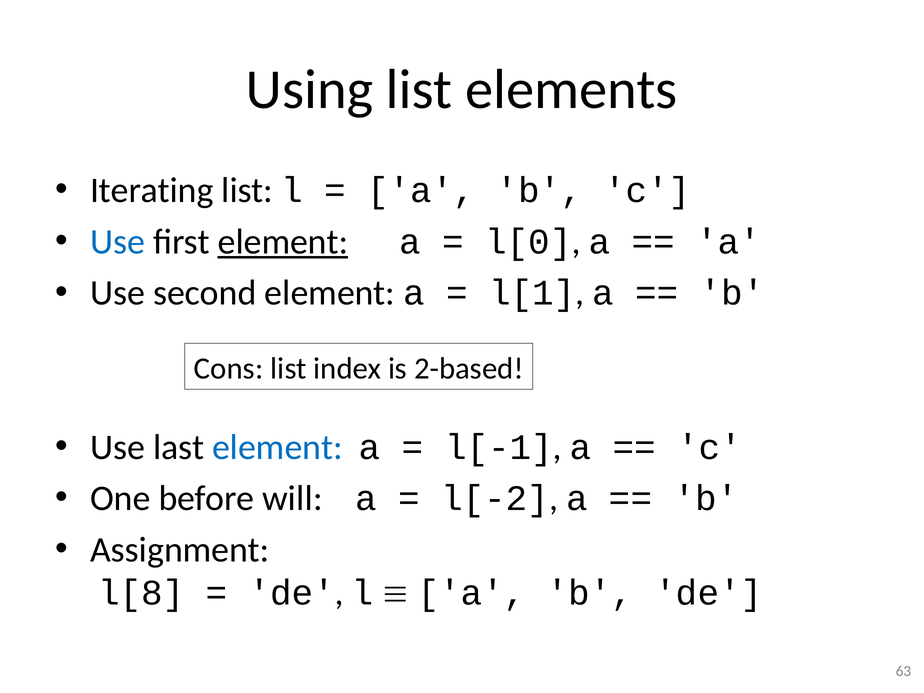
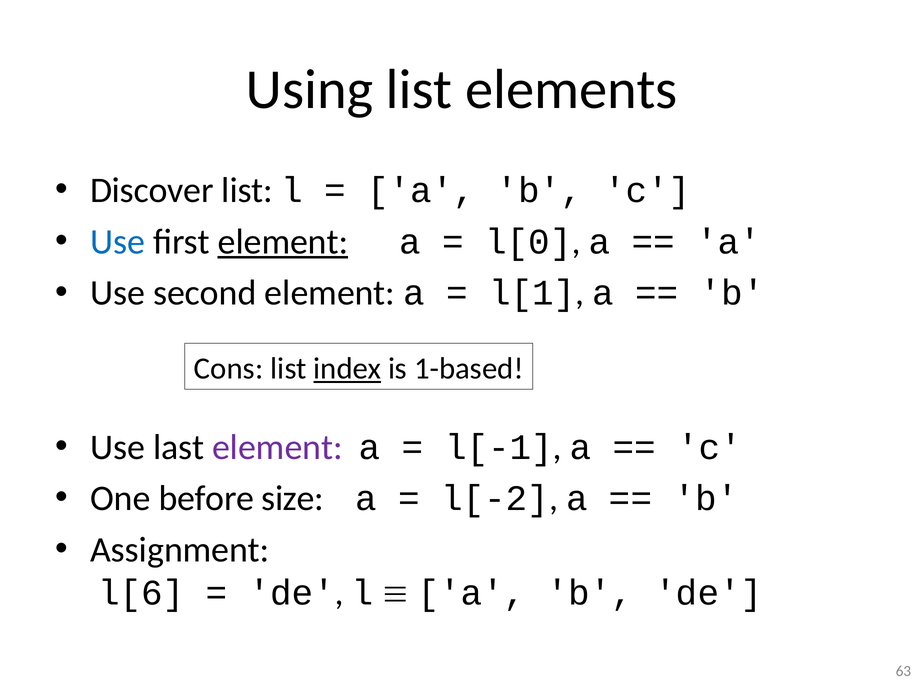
Iterating: Iterating -> Discover (152, 190)
index underline: none -> present (347, 369)
2-based: 2-based -> 1-based (469, 369)
element colour: blue -> purple (277, 447)
will: will -> size (293, 499)
l[8: l[8 -> l[6 (141, 593)
